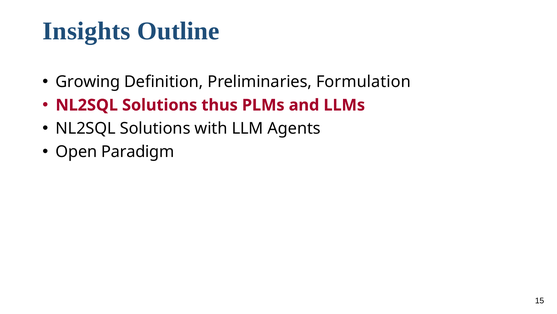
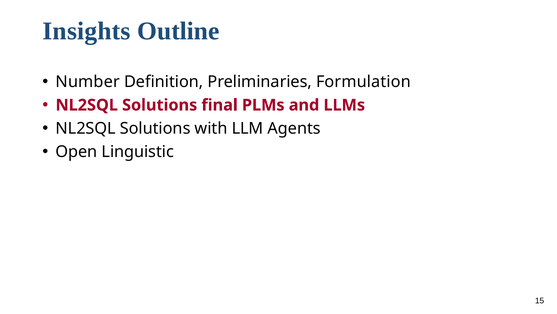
Growing: Growing -> Number (88, 82)
thus: thus -> final (220, 105)
Paradigm: Paradigm -> Linguistic (138, 152)
